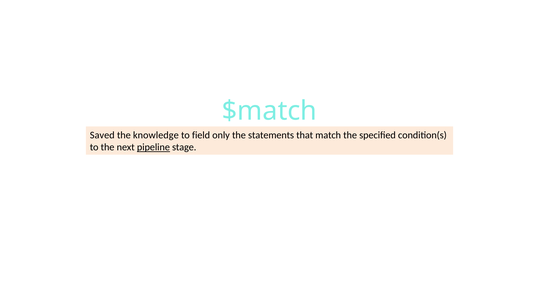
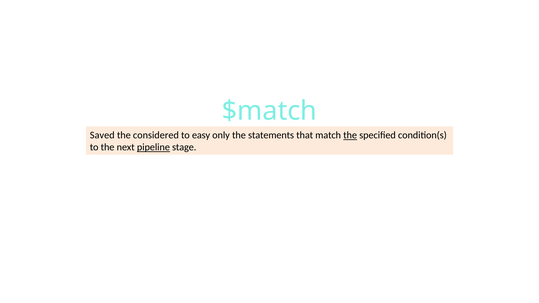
knowledge: knowledge -> considered (156, 135)
field: field -> easy (201, 135)
the underline: none -> present (350, 135)
